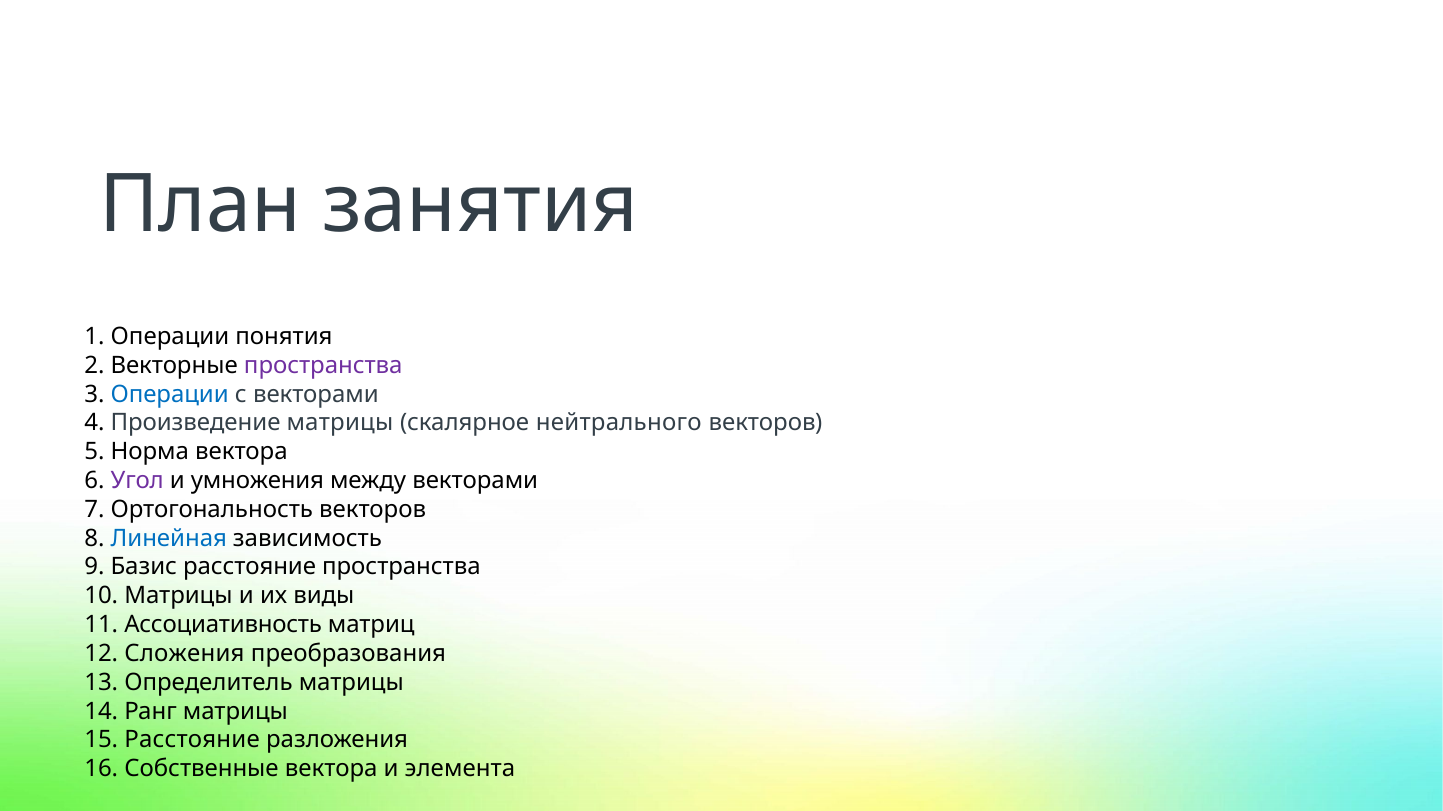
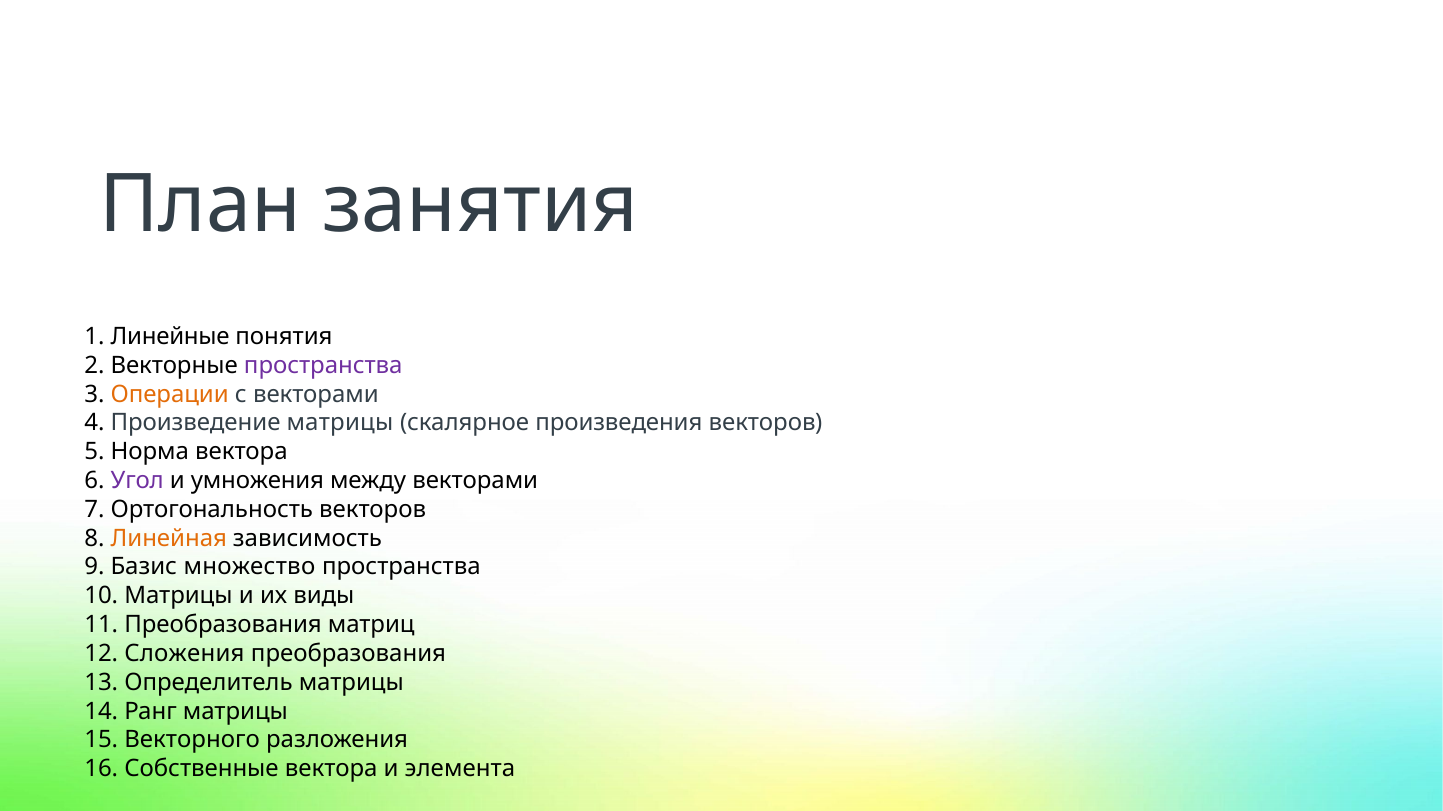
1 Операции: Операции -> Линейные (170, 337)
Операции colour: blue -> orange (170, 394)
нейтрального: нейтрального -> произведения (619, 423)
Линейная colour: blue -> orange (169, 539)
Базис расстояние: расстояние -> множество (249, 567)
11 Ассоциативность: Ассоциативность -> Преобразования (223, 625)
15 Расстояние: Расстояние -> Векторного (192, 741)
